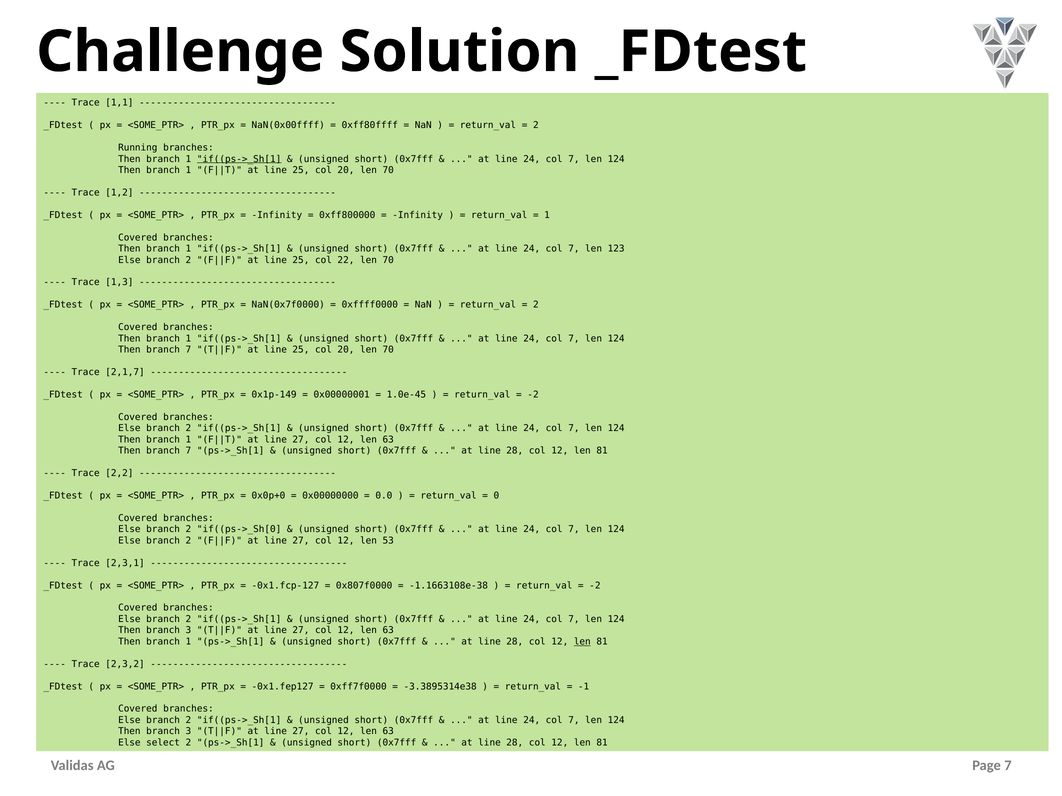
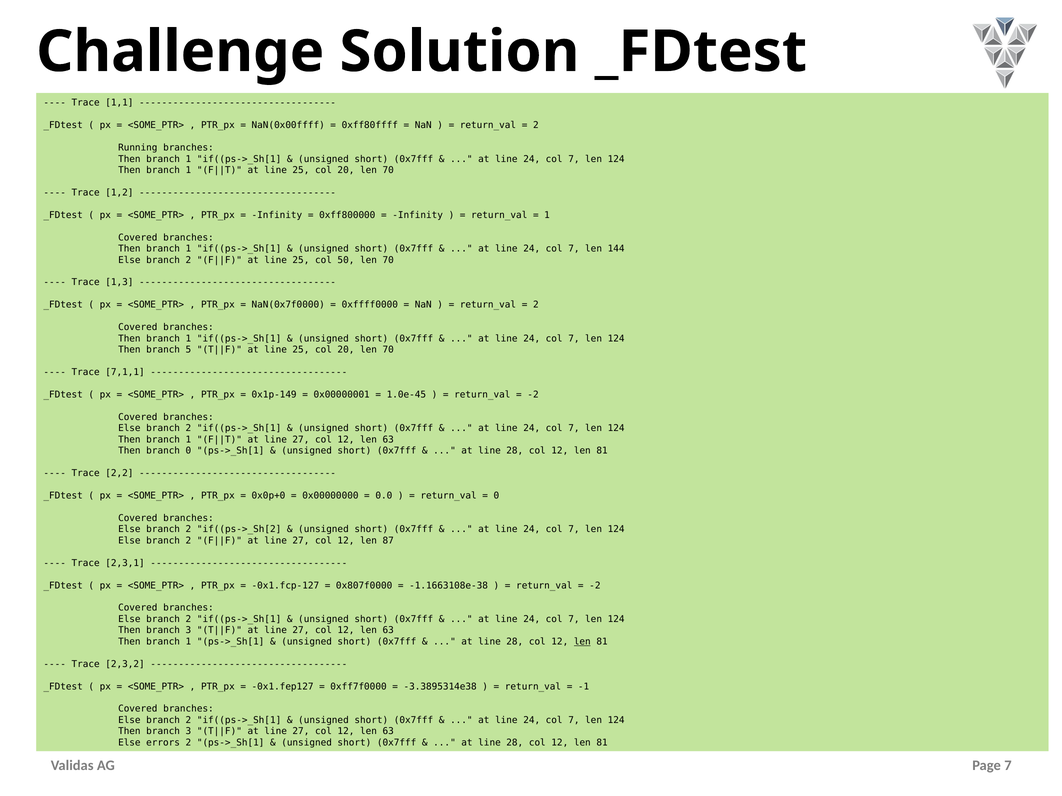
if((ps->_Sh[1 underline: present -> none (239, 159)
123: 123 -> 144 (616, 249)
22: 22 -> 50 (346, 260)
7: 7 -> 5 (188, 350)
2,1,7: 2,1,7 -> 7,1,1 (125, 372)
7: 7 -> 0 (188, 451)
if((ps->_Sh[0: if((ps->_Sh[0 -> if((ps->_Sh[2 (239, 530)
53: 53 -> 87 (388, 541)
select: select -> errors (163, 743)
